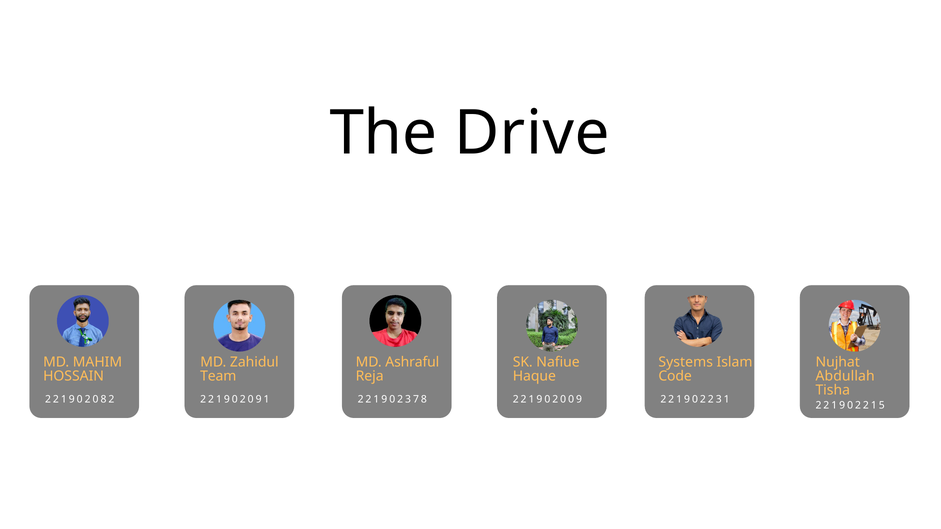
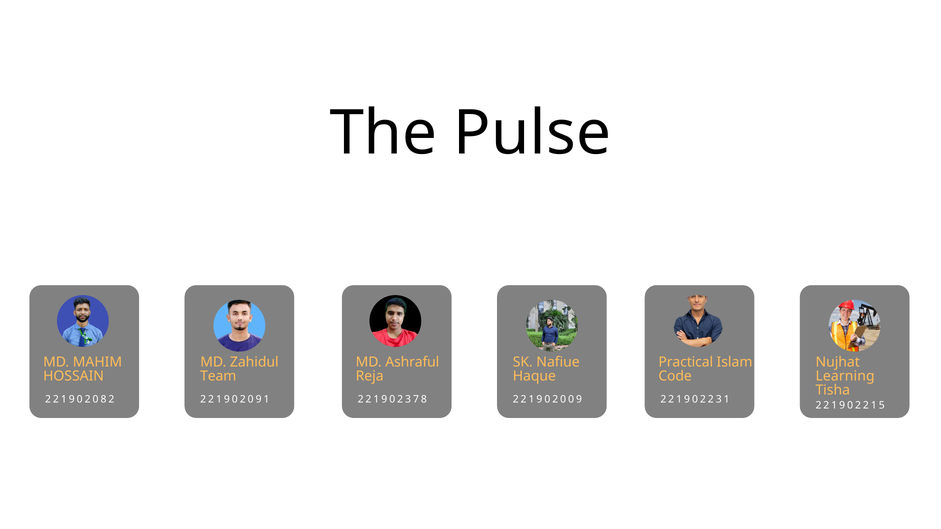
Drive: Drive -> Pulse (532, 133)
Systems: Systems -> Practical (686, 362)
Abdullah: Abdullah -> Learning (845, 376)
